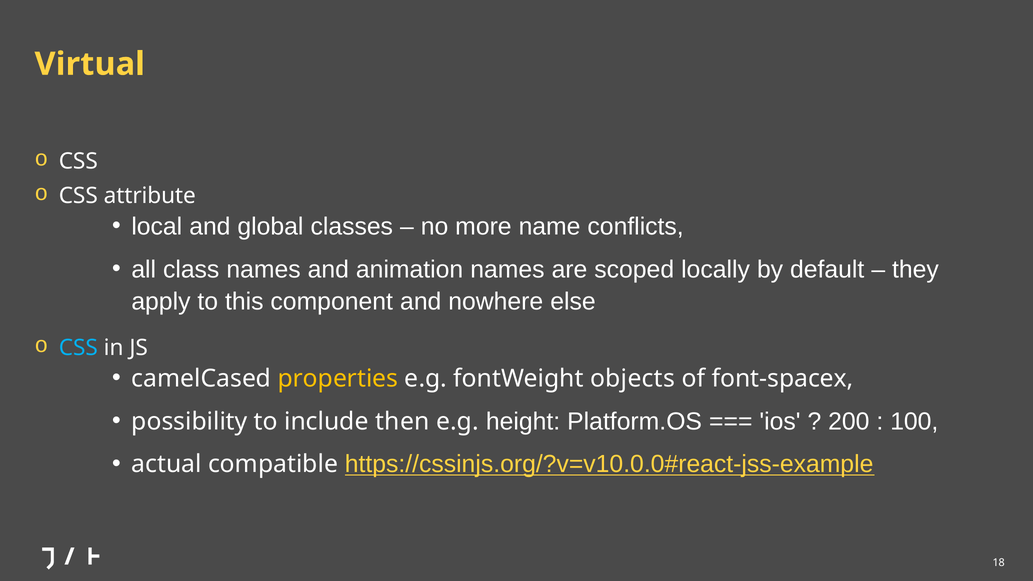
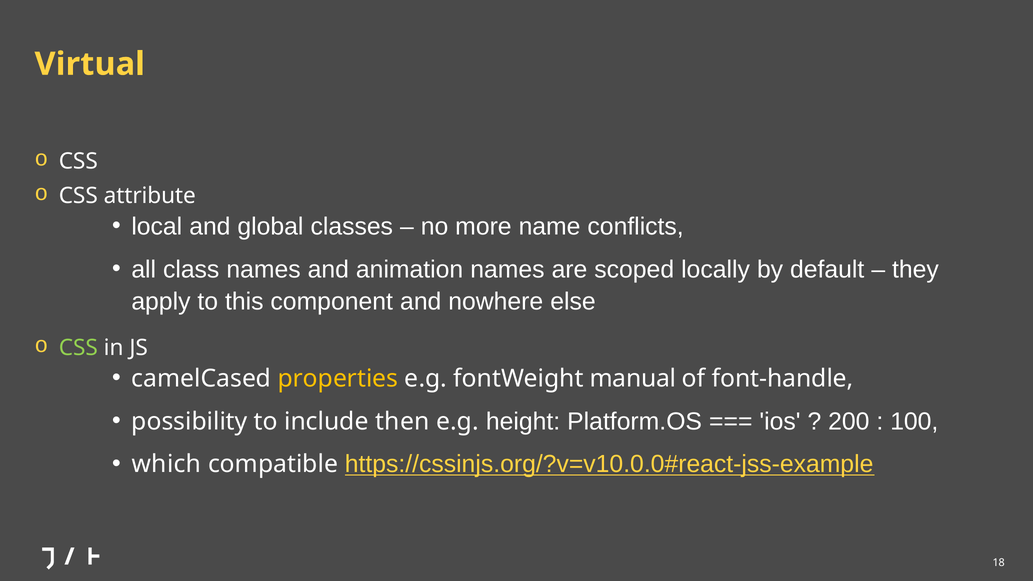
CSS colour: light blue -> light green (78, 348)
objects: objects -> manual (633, 379)
font-spacex: font-spacex -> font-handle (783, 379)
actual: actual -> which (166, 464)
